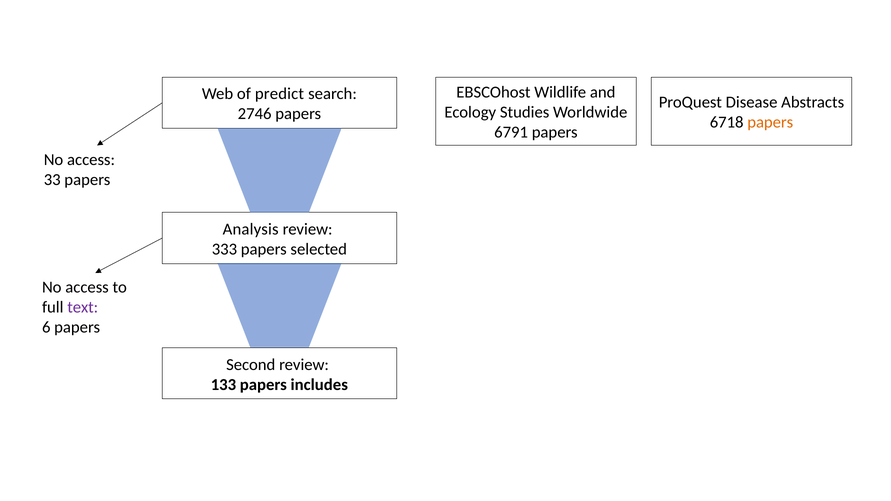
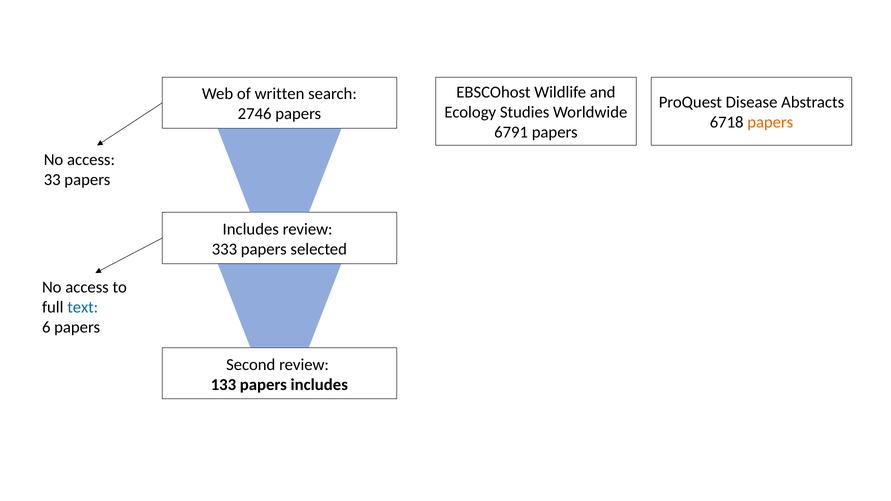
predict: predict -> written (280, 94)
Analysis: Analysis -> Includes (251, 229)
text colour: purple -> blue (83, 308)
